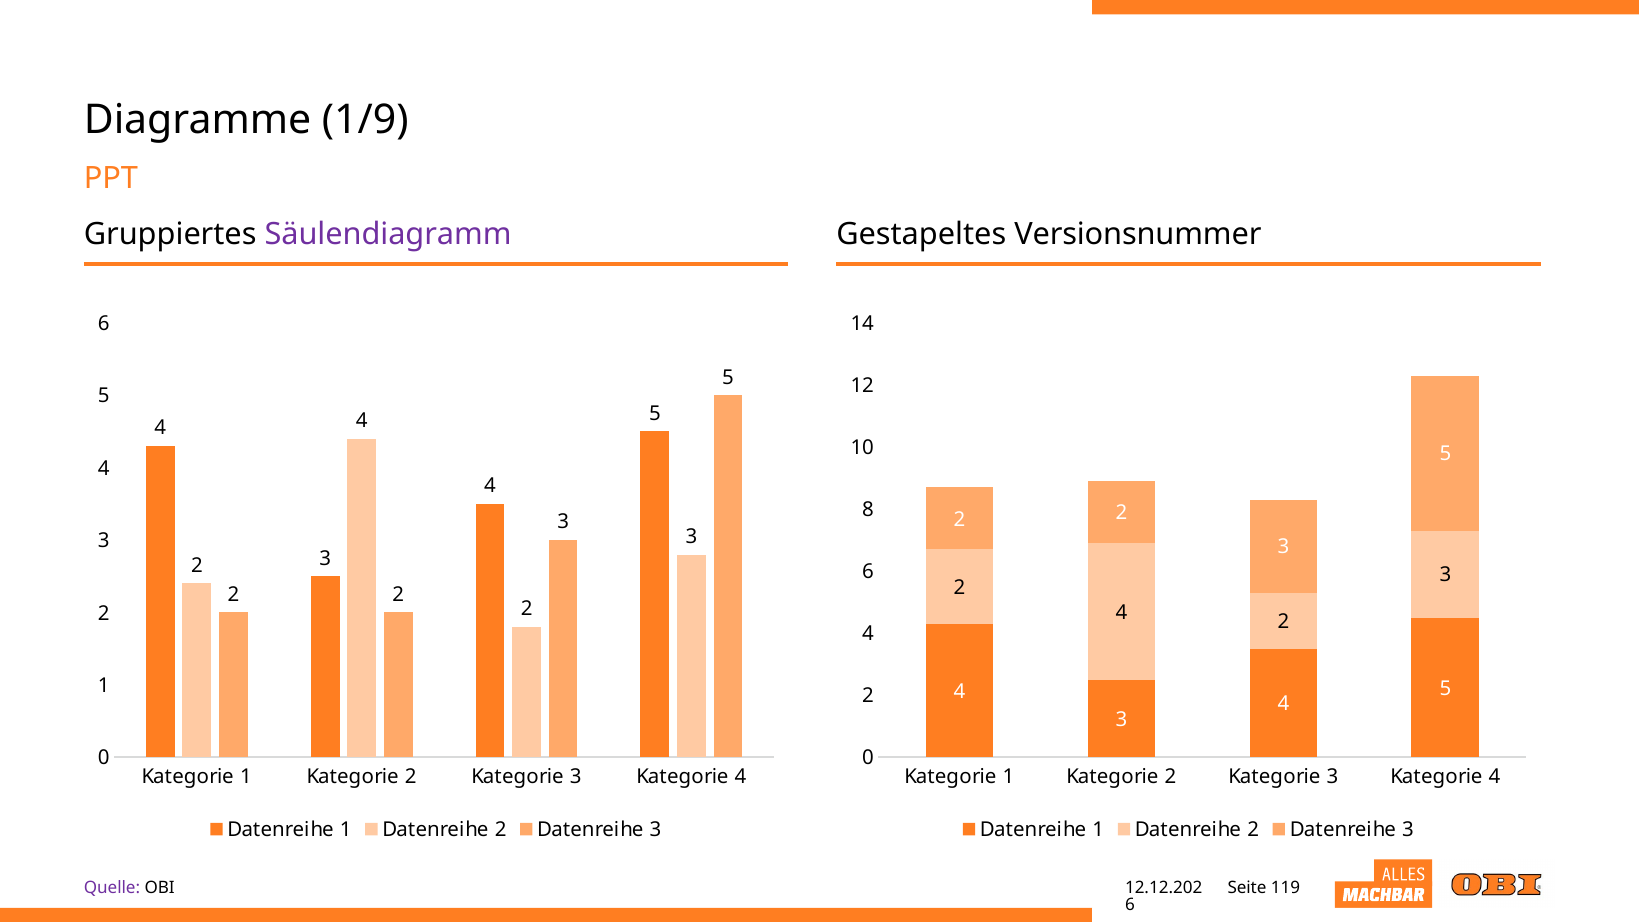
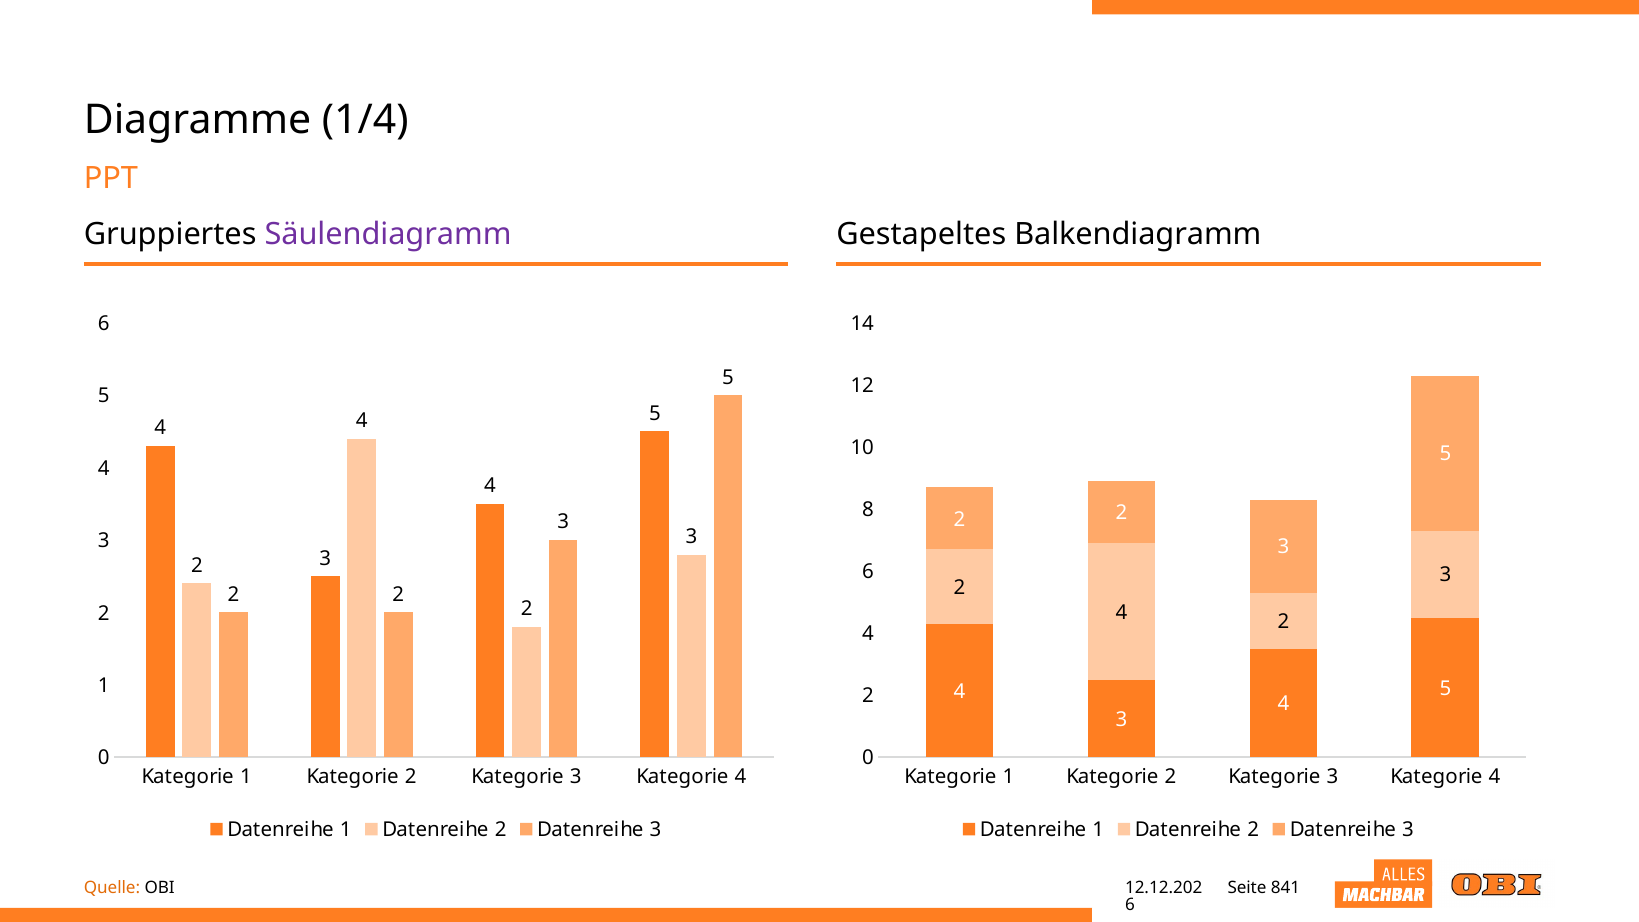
1/9: 1/9 -> 1/4 (365, 120)
Versionsnummer: Versionsnummer -> Balkendiagramm (1138, 235)
Quelle colour: purple -> orange (112, 888)
119: 119 -> 841 (1286, 888)
